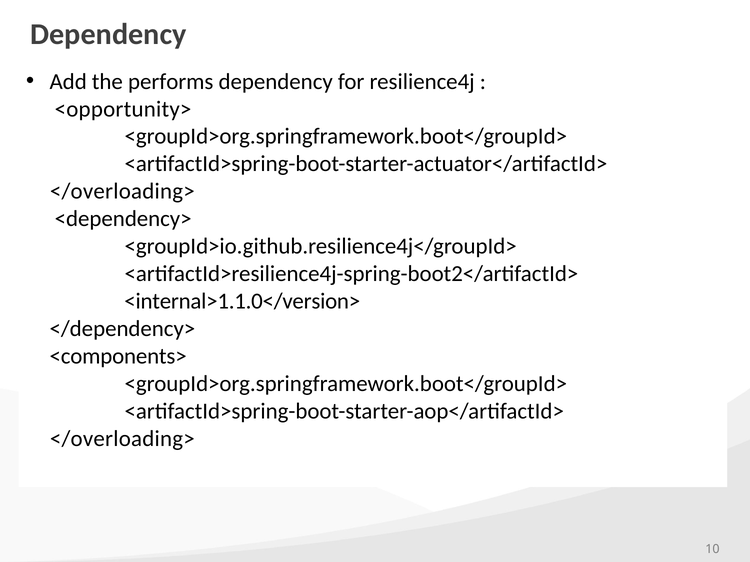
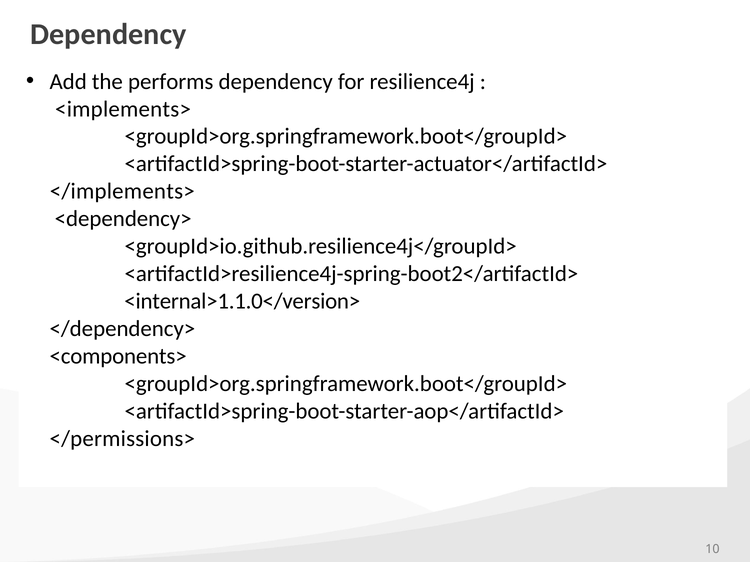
<opportunity>: <opportunity> -> <implements> (123, 109)
</overloading>: </overloading> -> </implements> (122, 192)
</overloading>: </overloading> -> </permissions> (122, 439)
